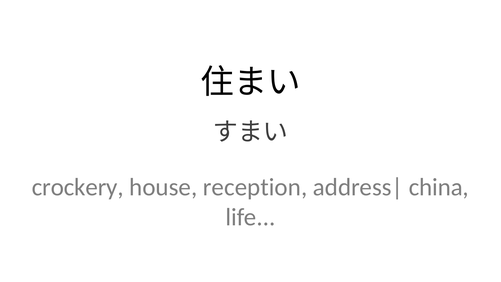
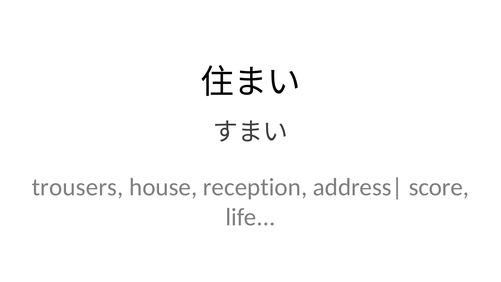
crockery: crockery -> trousers (78, 187)
china: china -> score (439, 187)
